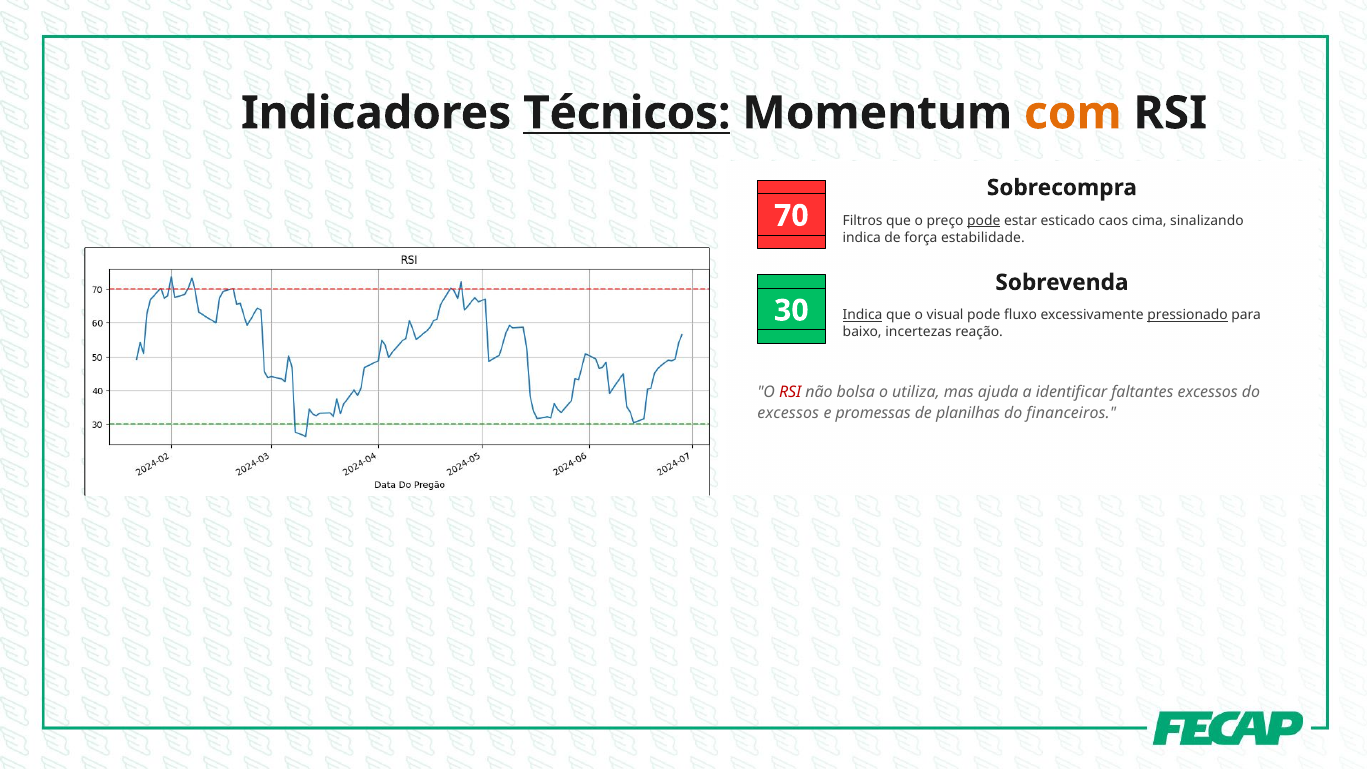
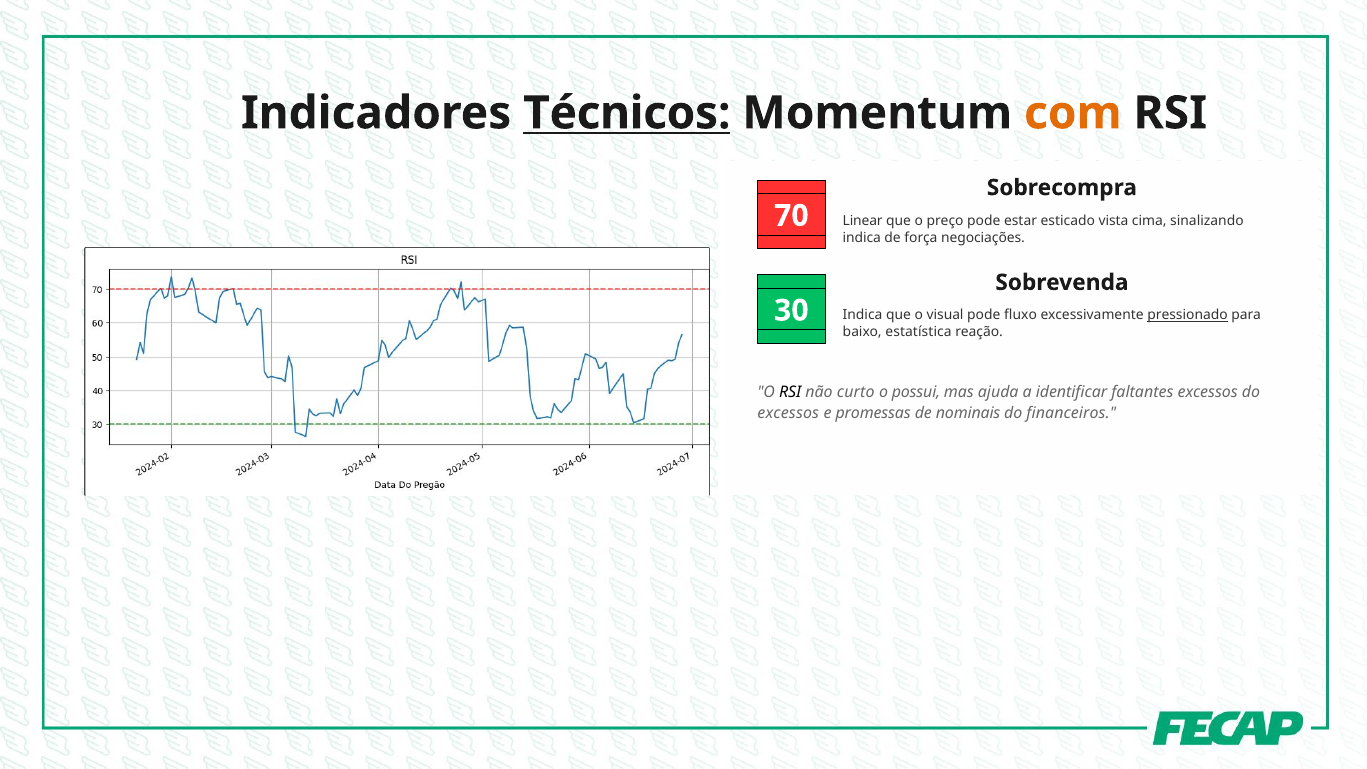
Filtros: Filtros -> Linear (863, 220)
pode underline: present -> none (984, 220)
caos: caos -> vista (1114, 220)
estabilidade: estabilidade -> negociações (983, 238)
Indica underline: present -> none (863, 315)
incertezas: incertezas -> estatística (919, 332)
RSI colour: red -> black (790, 392)
bolsa: bolsa -> curto (856, 392)
utiliza: utiliza -> possui (916, 392)
planilhas: planilhas -> nominais (968, 413)
